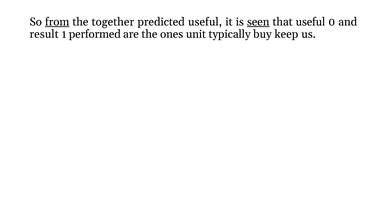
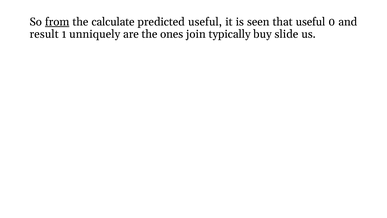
together: together -> calculate (113, 22)
seen underline: present -> none (258, 22)
performed: performed -> unniquely (95, 34)
unit: unit -> join (196, 34)
keep: keep -> slide (286, 34)
